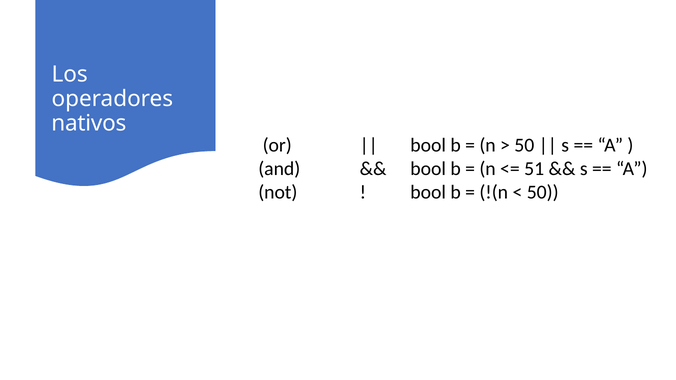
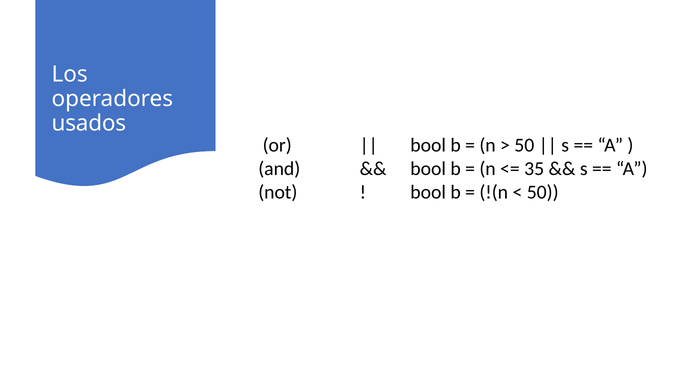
nativos: nativos -> usados (89, 123)
51: 51 -> 35 (534, 169)
